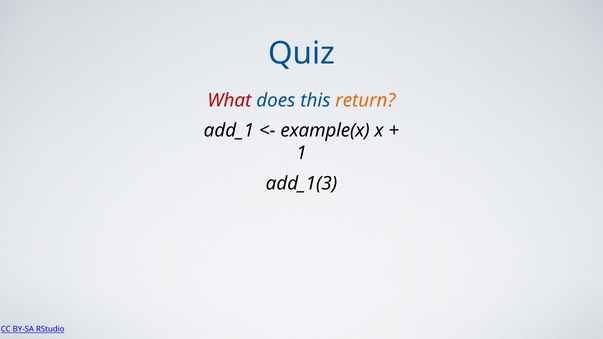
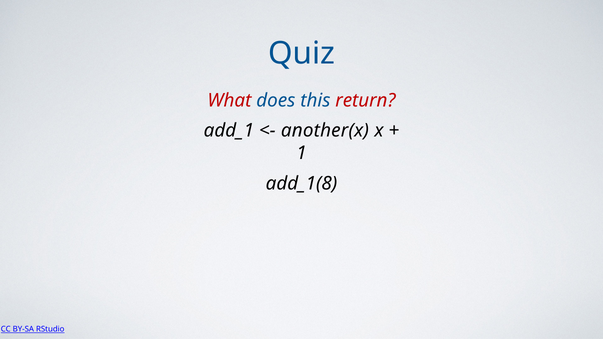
return colour: orange -> red (365, 100)
example(x: example(x -> another(x (325, 131)
add_1(3: add_1(3 -> add_1(8 (301, 183)
